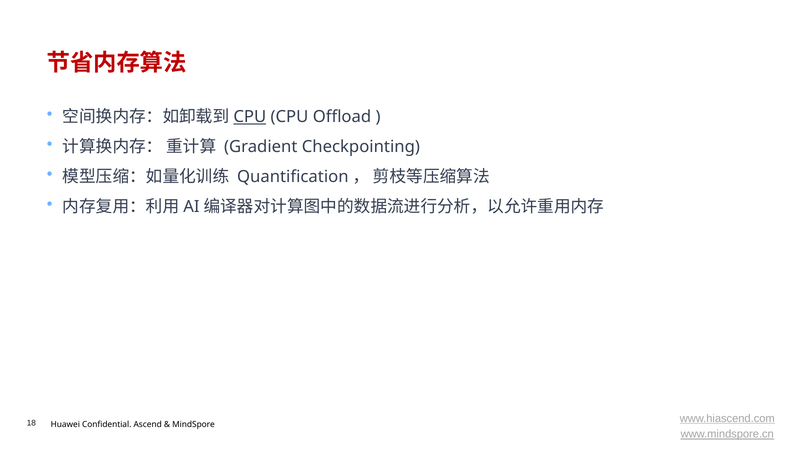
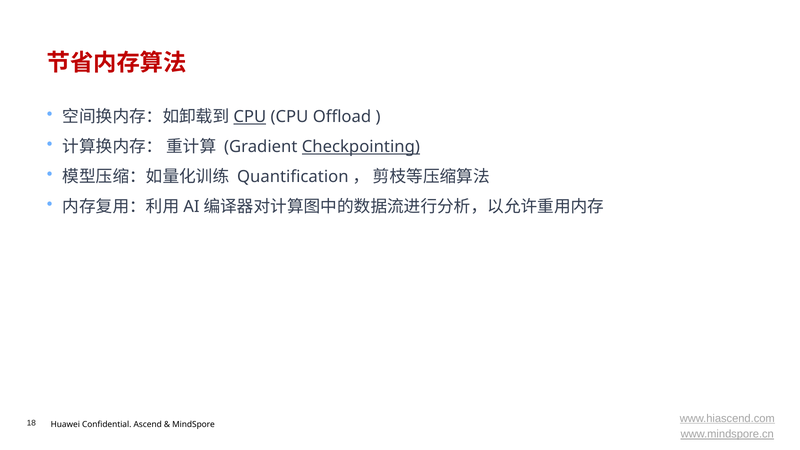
Checkpointing underline: none -> present (361, 147)
